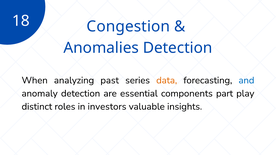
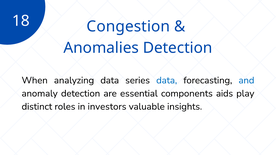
analyzing past: past -> data (110, 80)
data colour: orange -> blue (167, 80)
part: part -> aids (225, 94)
